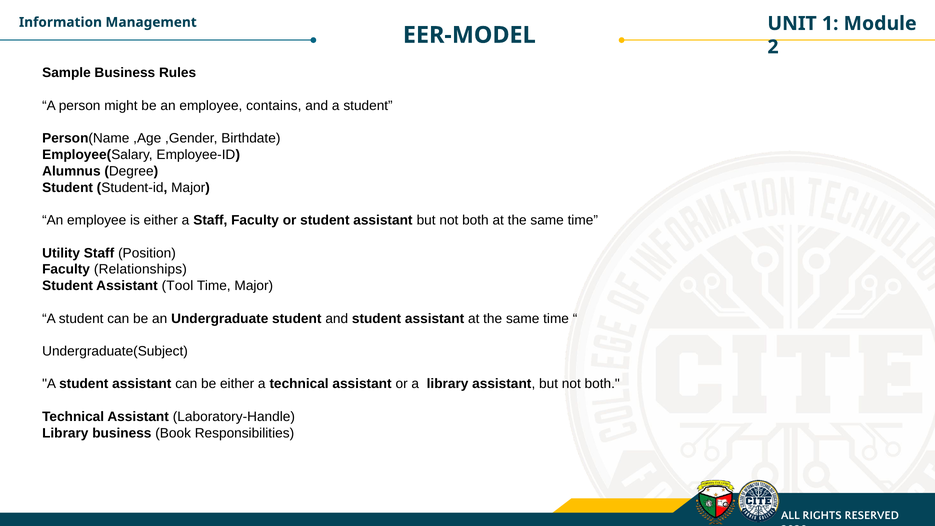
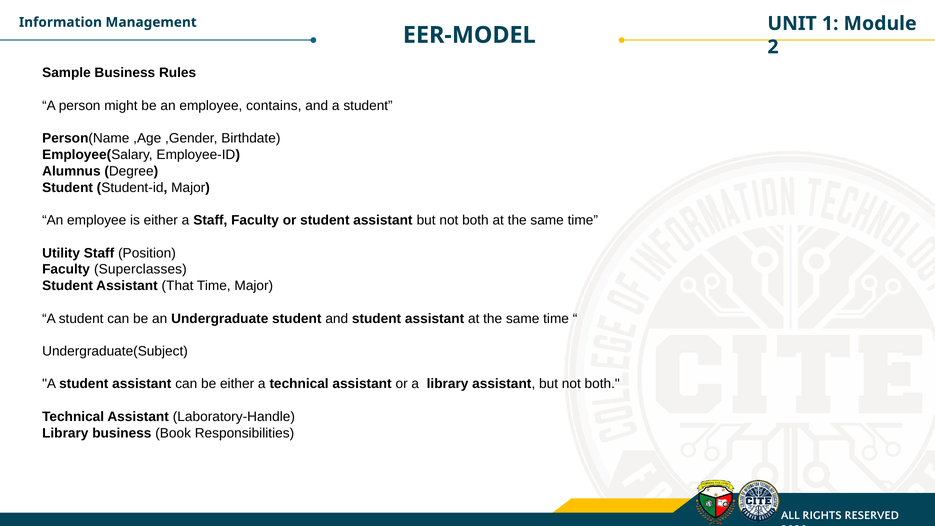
Relationships: Relationships -> Superclasses (140, 269)
Tool: Tool -> That (178, 286)
